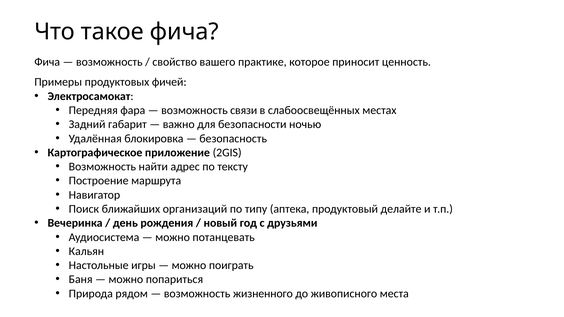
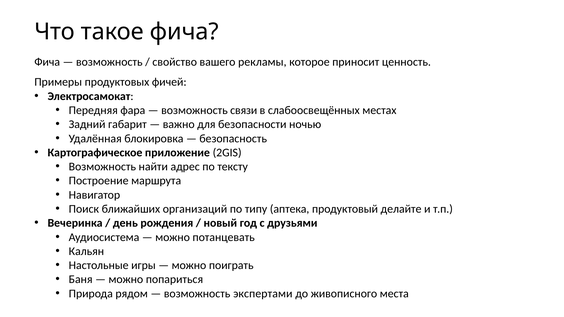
практике: практике -> рекламы (262, 62)
жизненного: жизненного -> экспертами (263, 294)
